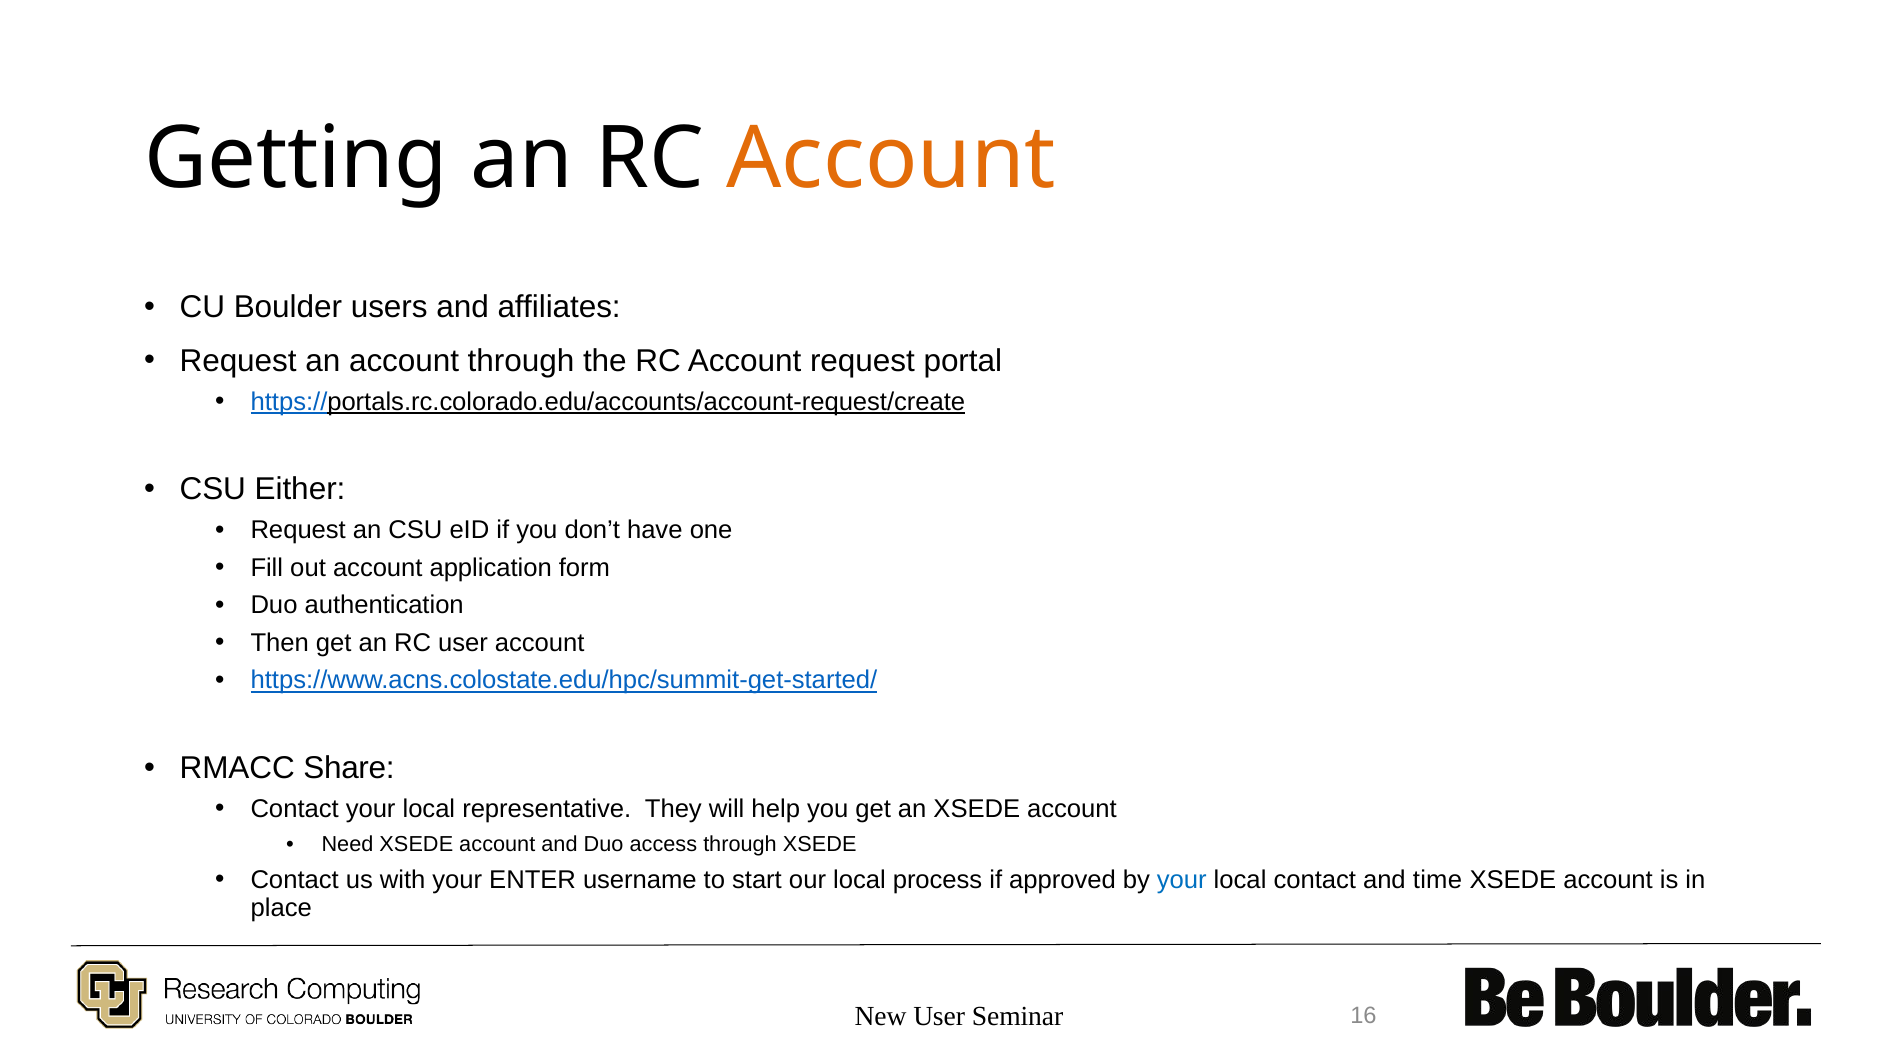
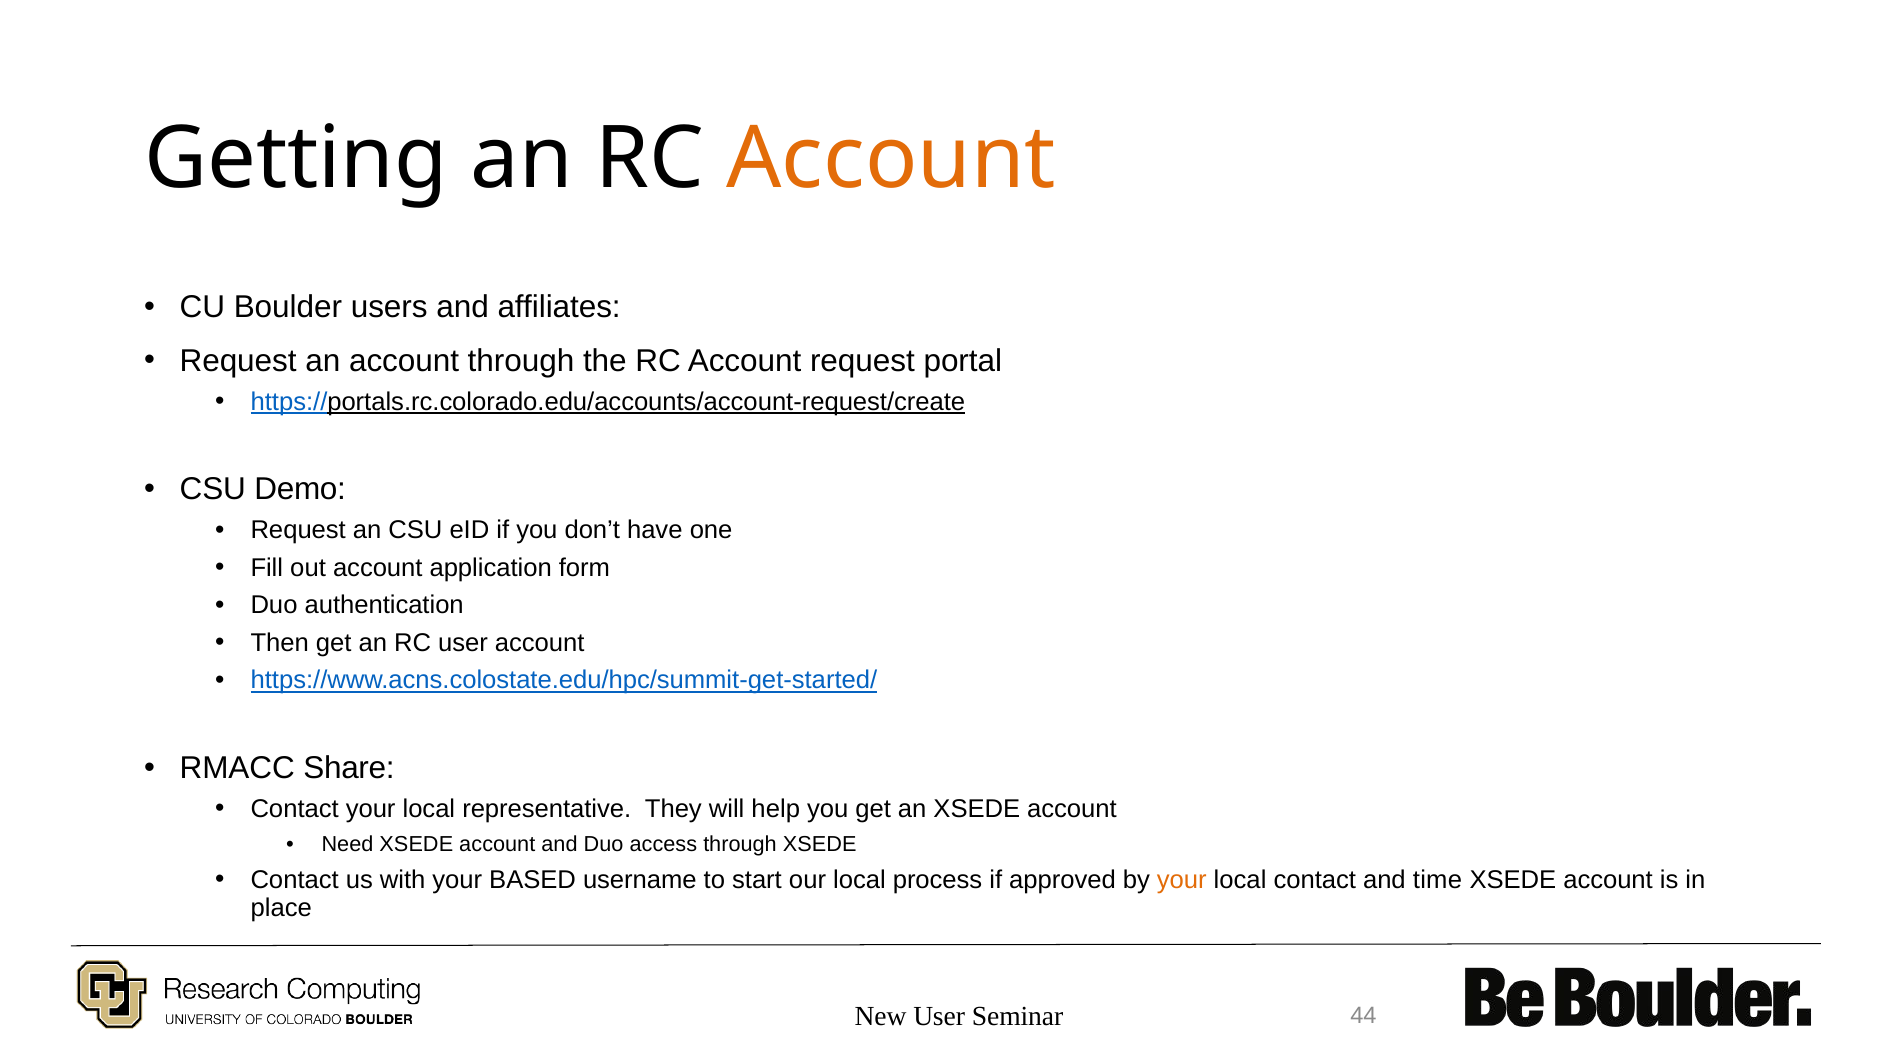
Either: Either -> Demo (300, 490)
ENTER: ENTER -> BASED (533, 880)
your colour: blue -> orange (1182, 880)
16: 16 -> 44 (1363, 1016)
